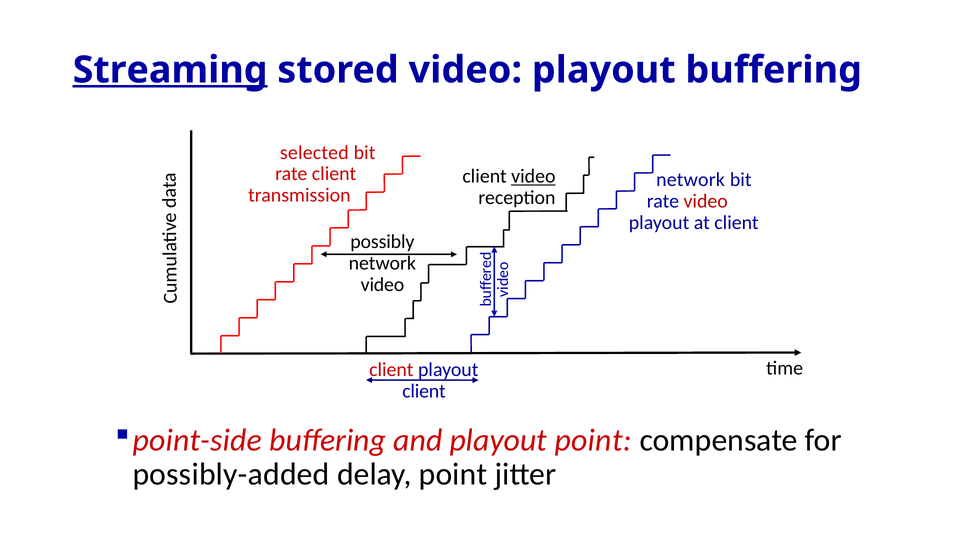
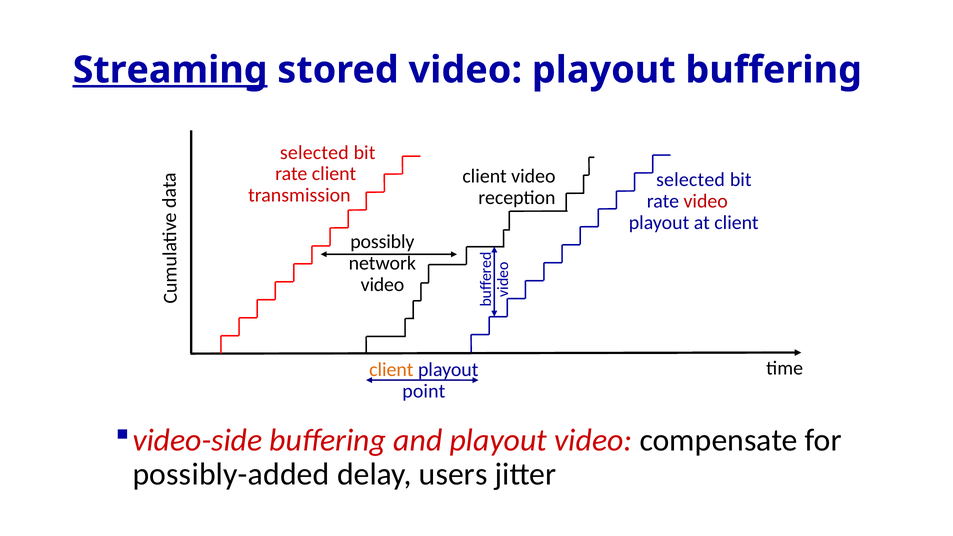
video underline: present -> none (533, 176)
network: network -> selected (691, 180)
client colour: red -> orange (391, 370)
client: client -> point (424, 391)
point-side: point-side -> video-side (197, 440)
playout point: point -> video (593, 440)
delay point: point -> users (453, 474)
